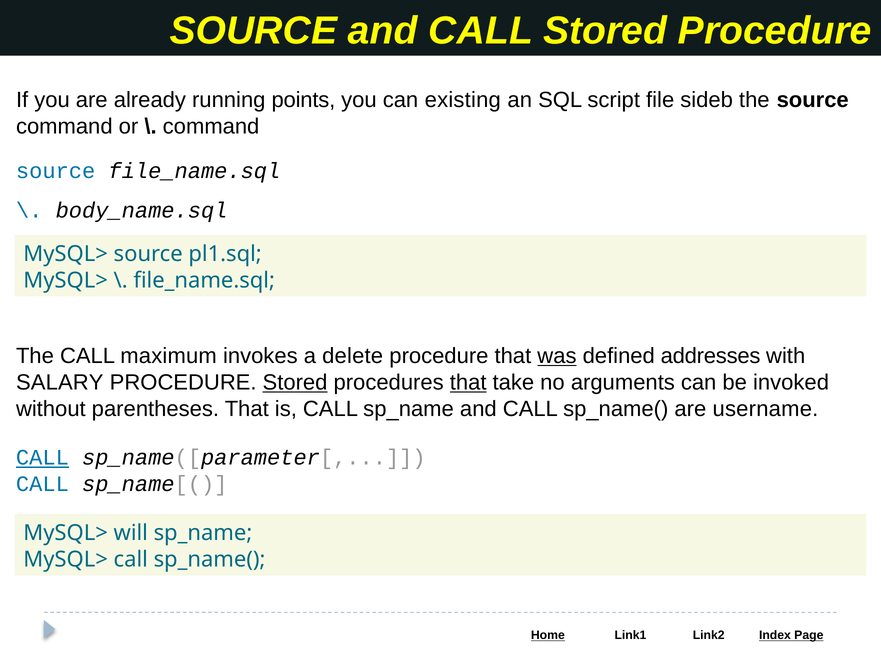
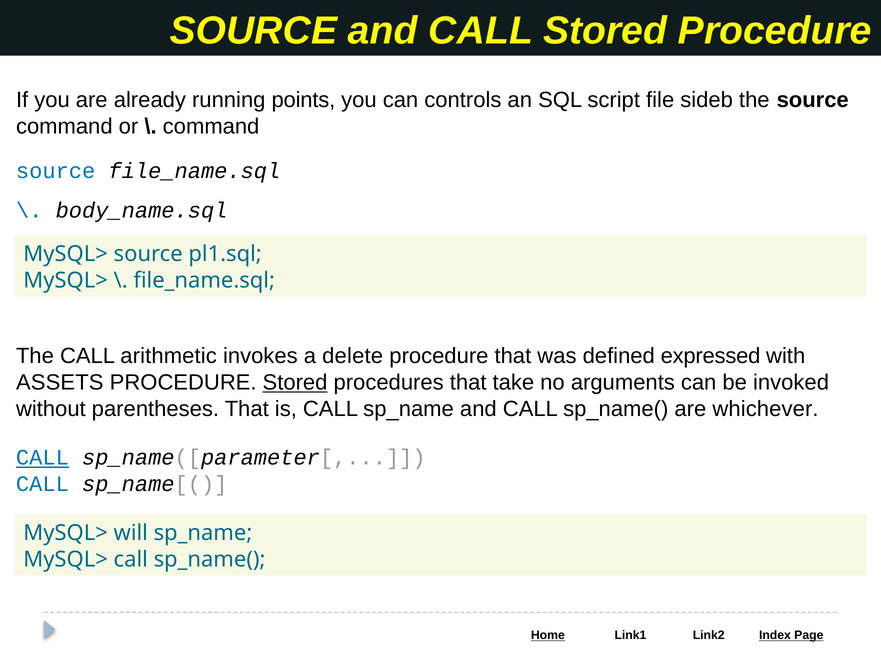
existing: existing -> controls (463, 100)
maximum: maximum -> arithmetic (169, 356)
was underline: present -> none (557, 356)
addresses: addresses -> expressed (711, 356)
SALARY: SALARY -> ASSETS (60, 382)
that underline: present -> none (468, 382)
username: username -> whichever (765, 409)
